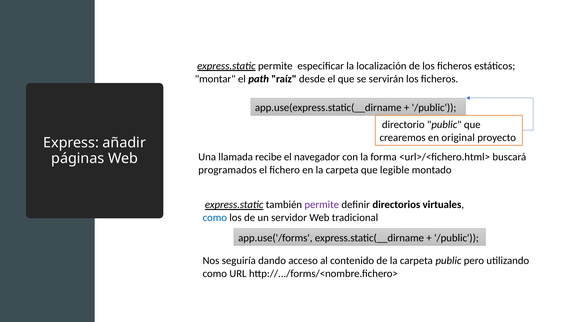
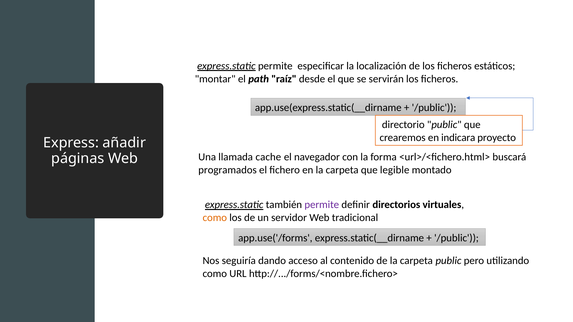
original: original -> indicara (458, 138)
recibe: recibe -> cache (268, 157)
como colour: blue -> orange (215, 218)
